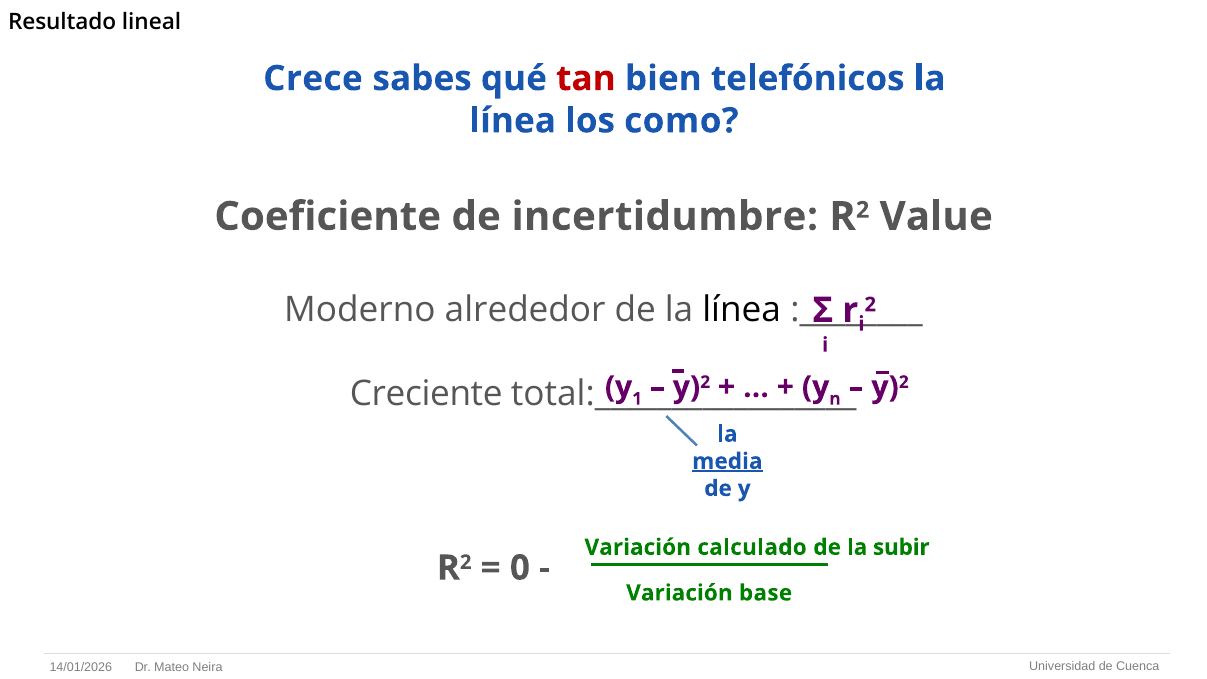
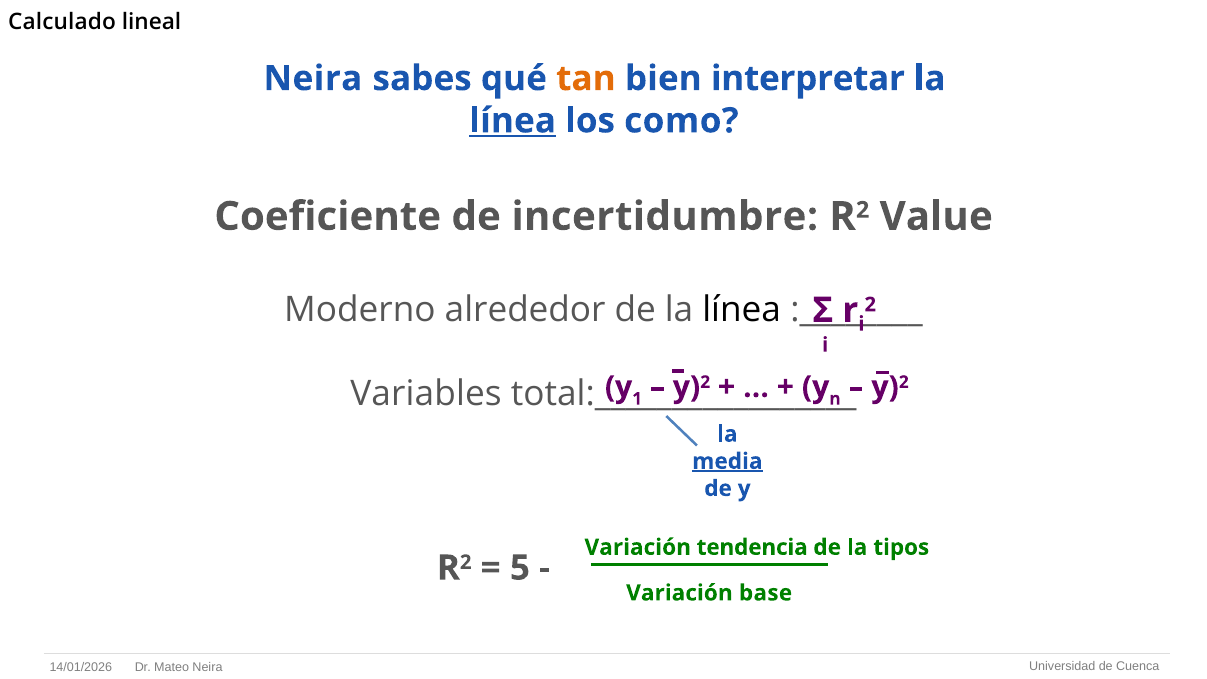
Resultado: Resultado -> Calculado (62, 22)
Crece: Crece -> Neira (313, 79)
tan colour: red -> orange (586, 79)
telefónicos: telefónicos -> interpretar (808, 79)
línea underline: none -> present (513, 121)
Creciente: Creciente -> Variables (426, 394)
calculado: calculado -> tendencia (752, 547)
subir: subir -> tipos (901, 547)
0: 0 -> 5 (520, 568)
